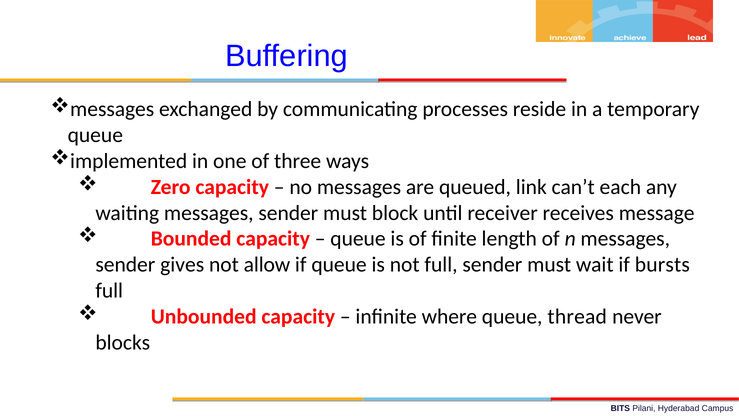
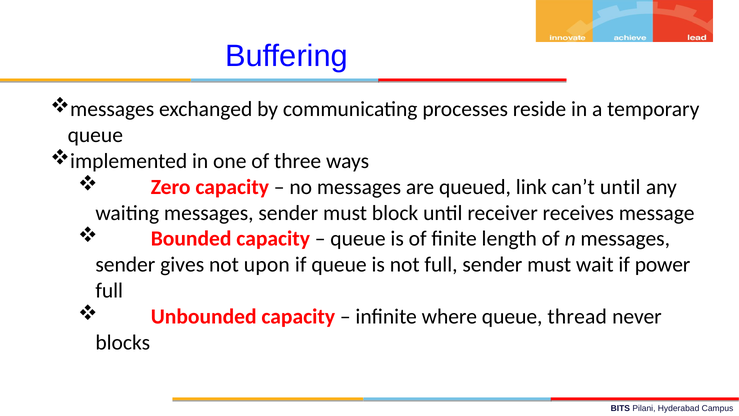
can’t each: each -> until (620, 187)
allow: allow -> upon (267, 265)
bursts: bursts -> power (663, 265)
